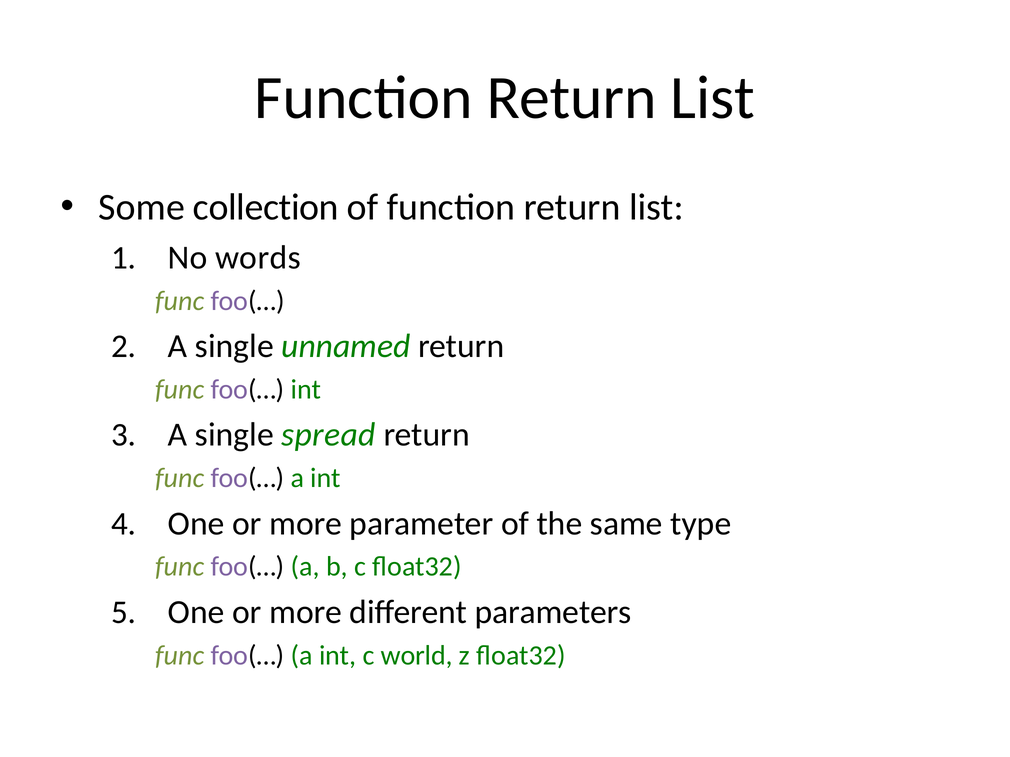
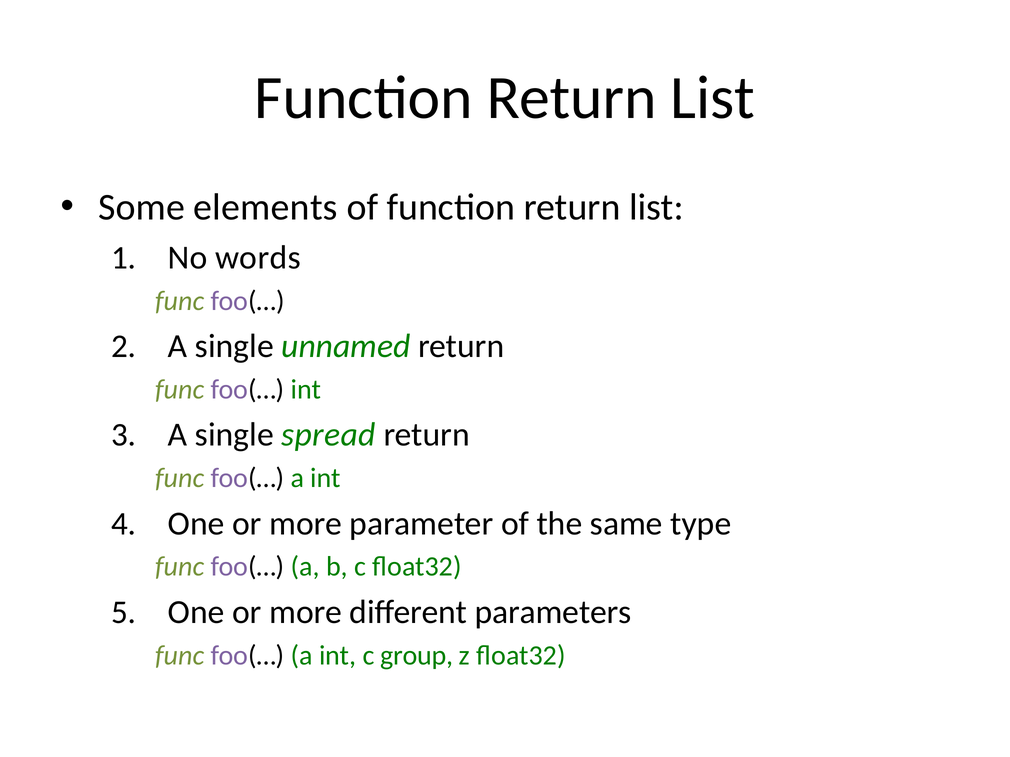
collection: collection -> elements (266, 207)
world: world -> group (417, 656)
